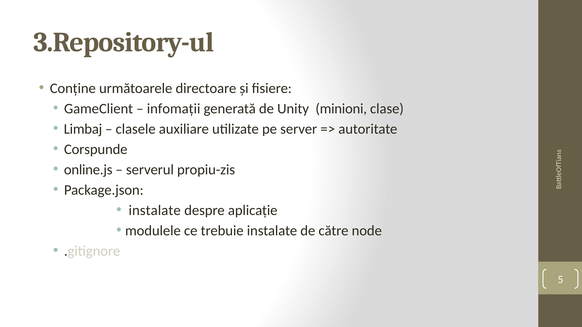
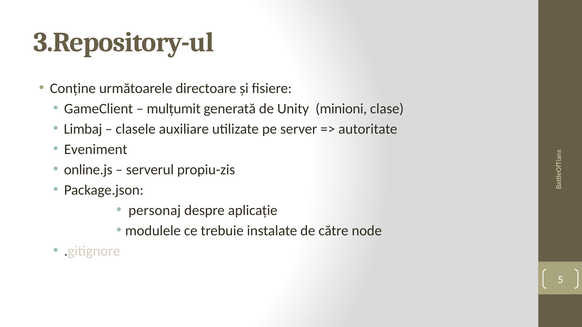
infomații: infomații -> mulțumit (174, 109)
Corspunde: Corspunde -> Eveniment (96, 149)
instalate: instalate -> personaj (155, 211)
